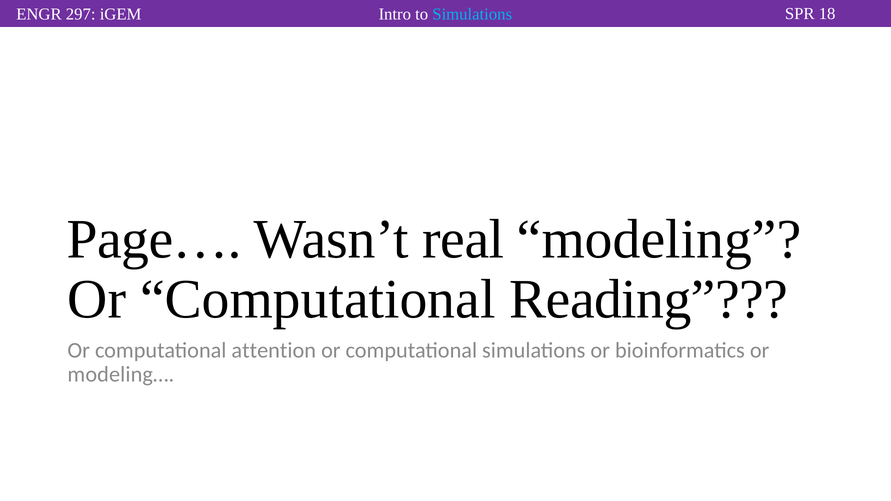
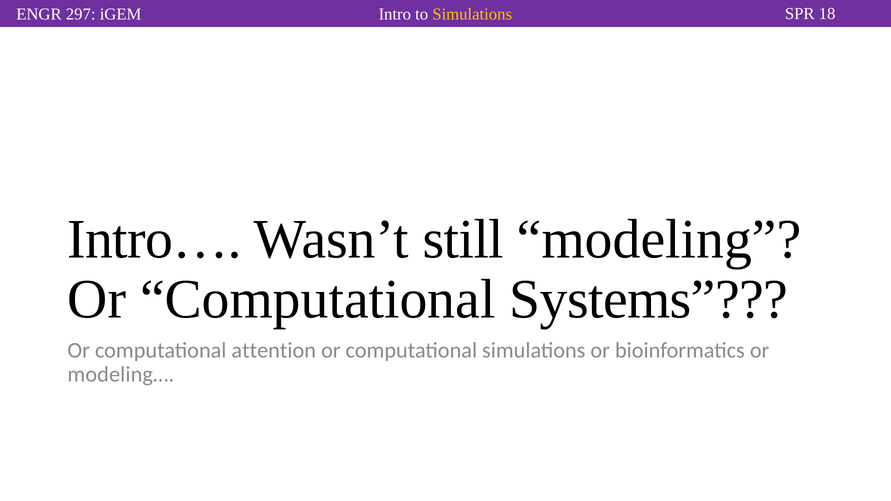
Simulations colour: light blue -> yellow (472, 14)
Page…: Page… -> Intro… (154, 239)
real: real -> still (463, 239)
Reading: Reading -> Systems (649, 300)
